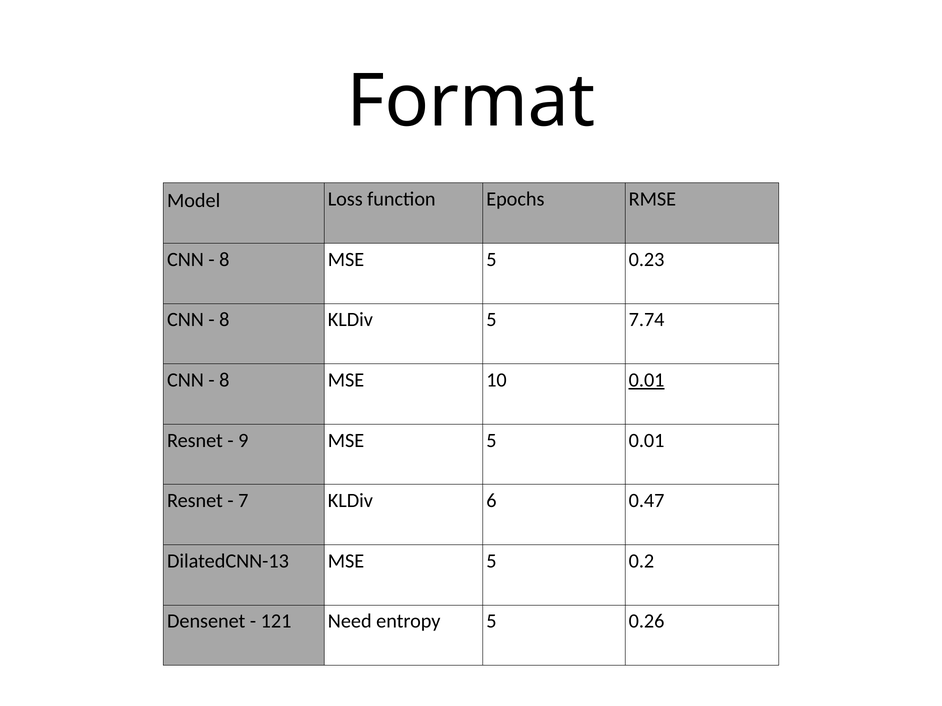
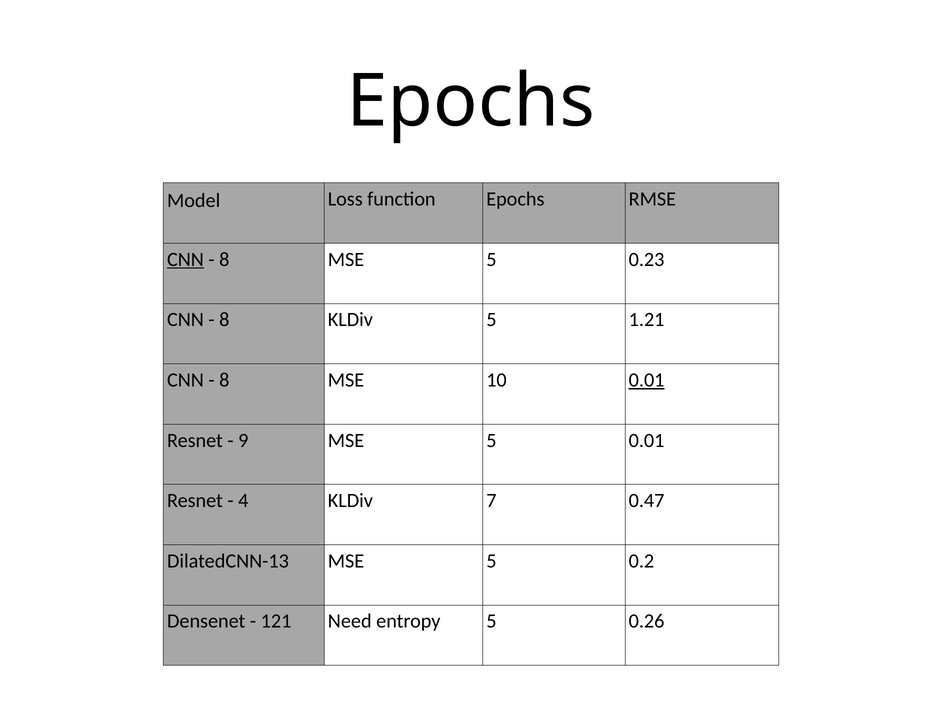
Format: Format -> Epochs (471, 102)
CNN underline: none -> present (186, 260)
7.74: 7.74 -> 1.21 (647, 320)
7: 7 -> 4 (243, 501)
6: 6 -> 7 (491, 501)
